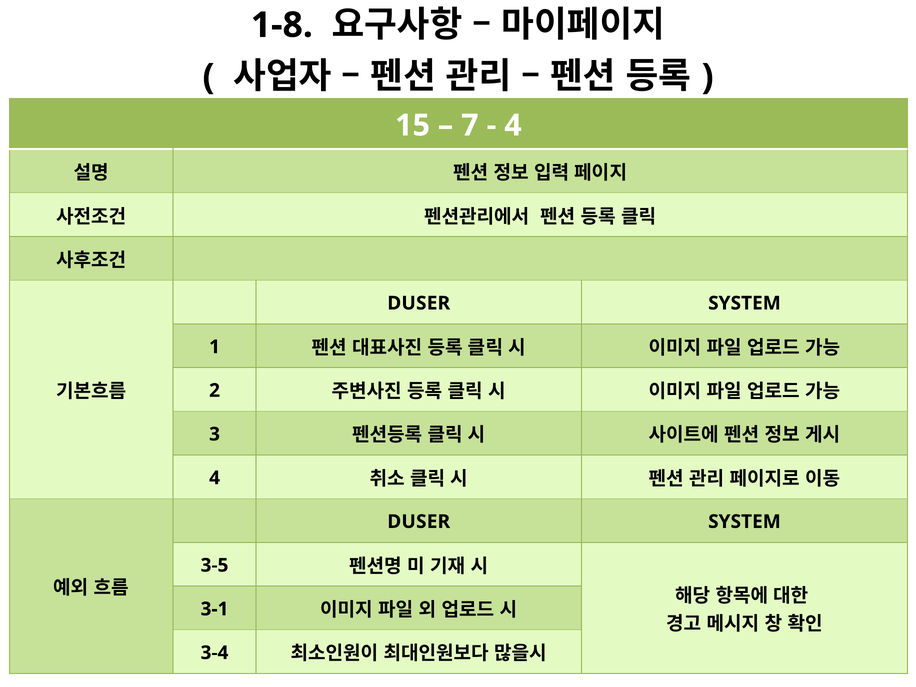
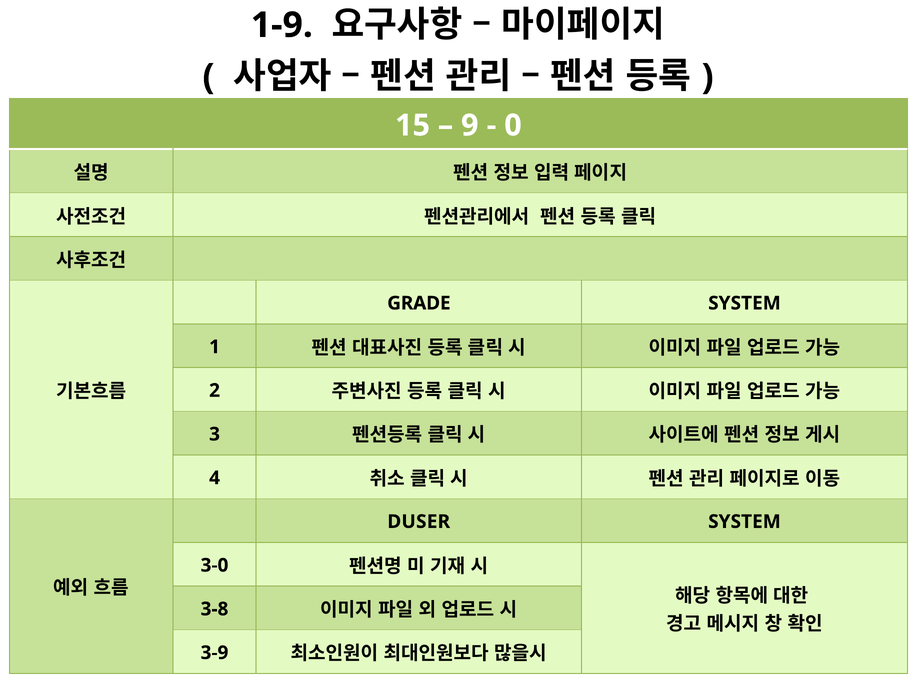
1-8: 1-8 -> 1-9 (282, 25)
7: 7 -> 9 (470, 125)
4: 4 -> 0 (513, 125)
DUSER: DUSER -> GRADE (419, 303)
3-5: 3-5 -> 3-0 (214, 565)
3-1: 3-1 -> 3-8 (214, 609)
3-4: 3-4 -> 3-9 (214, 653)
